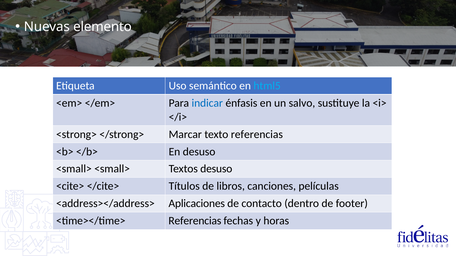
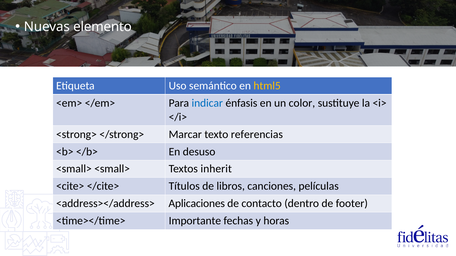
html5 colour: light blue -> yellow (267, 86)
salvo: salvo -> color (302, 103)
Textos desuso: desuso -> inherit (216, 169)
<time></time> Referencias: Referencias -> Importante (195, 221)
